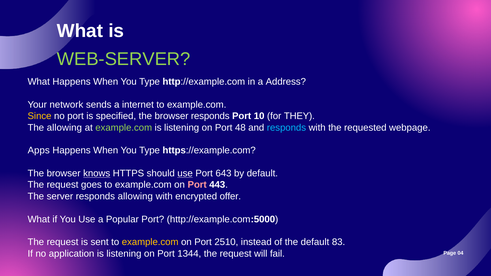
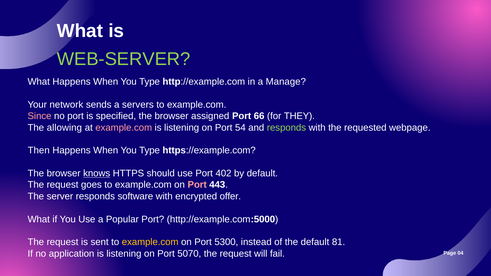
Address: Address -> Manage (286, 82)
internet: internet -> servers (138, 105)
Since colour: yellow -> pink (40, 116)
browser responds: responds -> assigned (210, 116)
10: 10 -> 66 (259, 116)
example.com colour: light green -> pink (124, 128)
48: 48 -> 54 (240, 128)
responds colour: light blue -> light green (286, 128)
Apps: Apps -> Then (39, 151)
use underline: present -> none (185, 174)
643: 643 -> 402 (223, 174)
responds allowing: allowing -> software (135, 196)
2510: 2510 -> 5300 (226, 242)
83: 83 -> 81 (339, 242)
1344: 1344 -> 5070 (189, 254)
